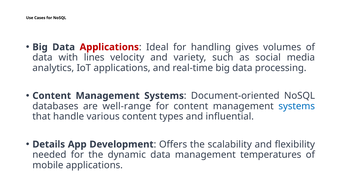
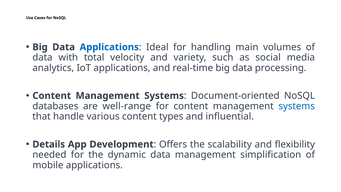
Applications colour: red -> blue (109, 47)
gives: gives -> main (247, 47)
lines: lines -> total (94, 57)
temperatures: temperatures -> simplification (271, 155)
